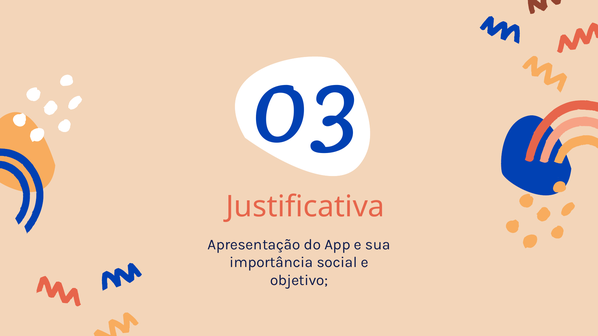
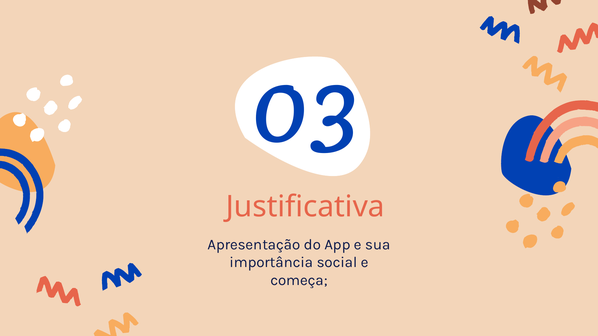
objetivo: objetivo -> começa (299, 281)
